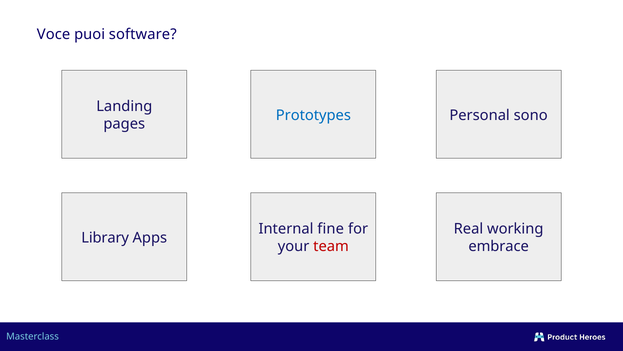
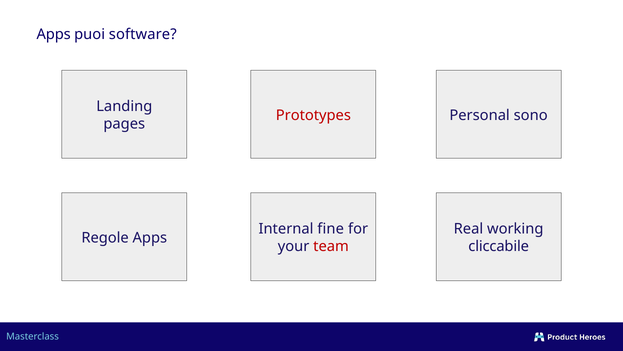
Voce: Voce -> Apps (54, 34)
Prototypes colour: blue -> red (313, 115)
Library: Library -> Regole (105, 237)
embrace: embrace -> cliccabile (499, 246)
